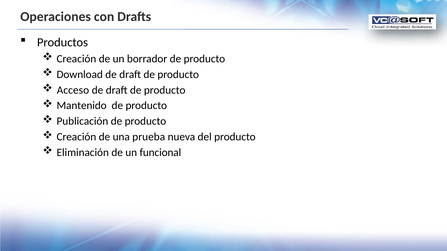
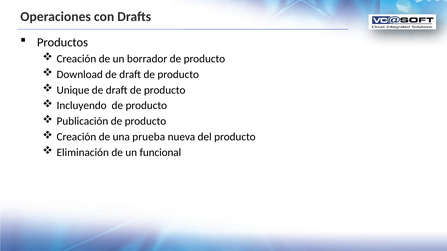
Acceso: Acceso -> Unique (73, 90)
Mantenido: Mantenido -> Incluyendo (82, 106)
